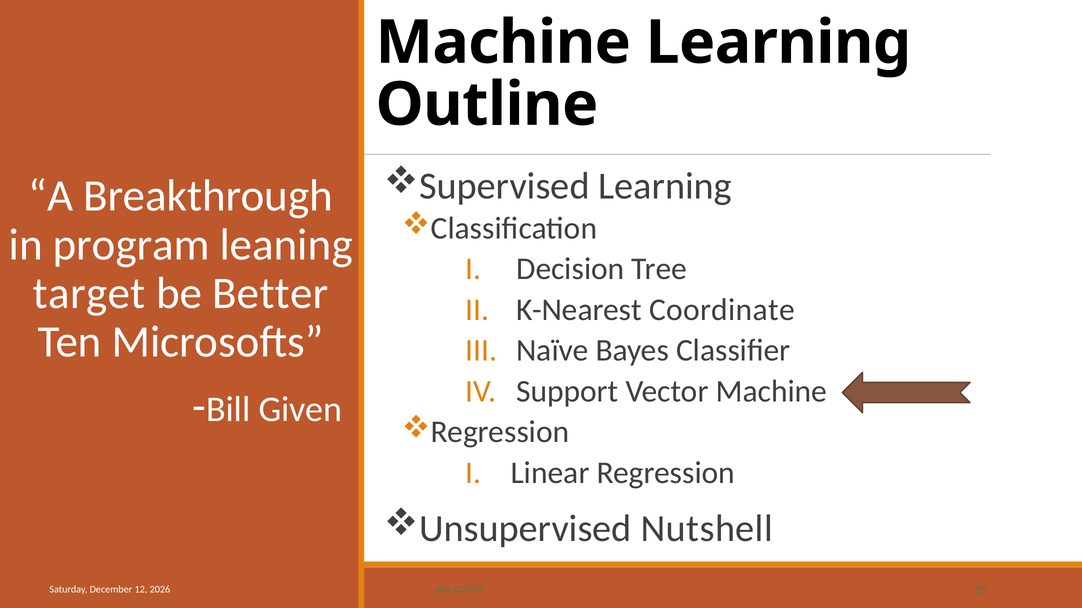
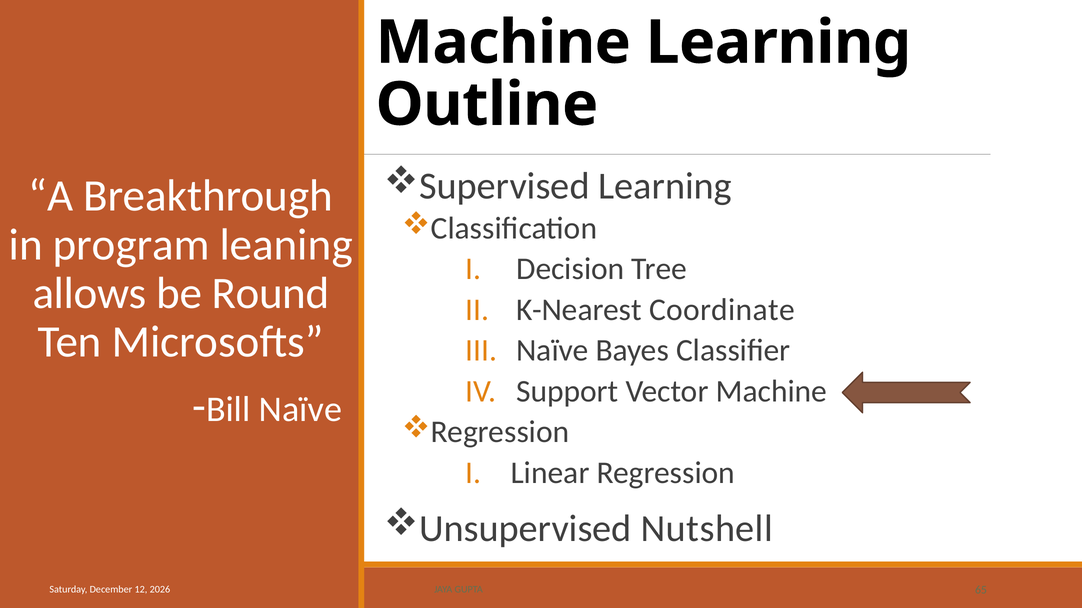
target: target -> allows (90, 294)
Better: Better -> Round (271, 294)
Bill Given: Given -> Naïve (300, 410)
